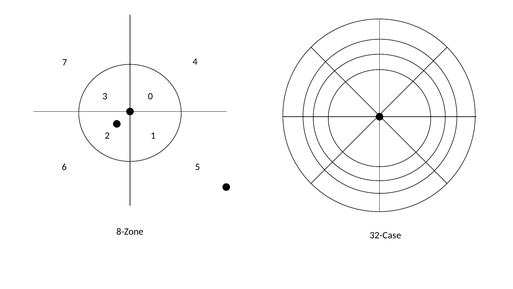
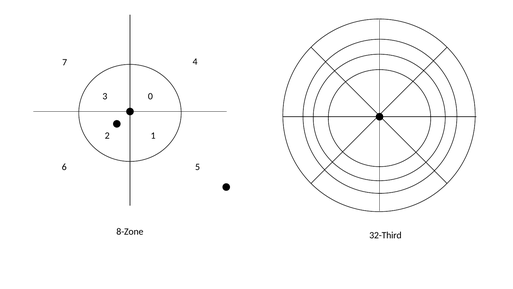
32-Case: 32-Case -> 32-Third (385, 235)
